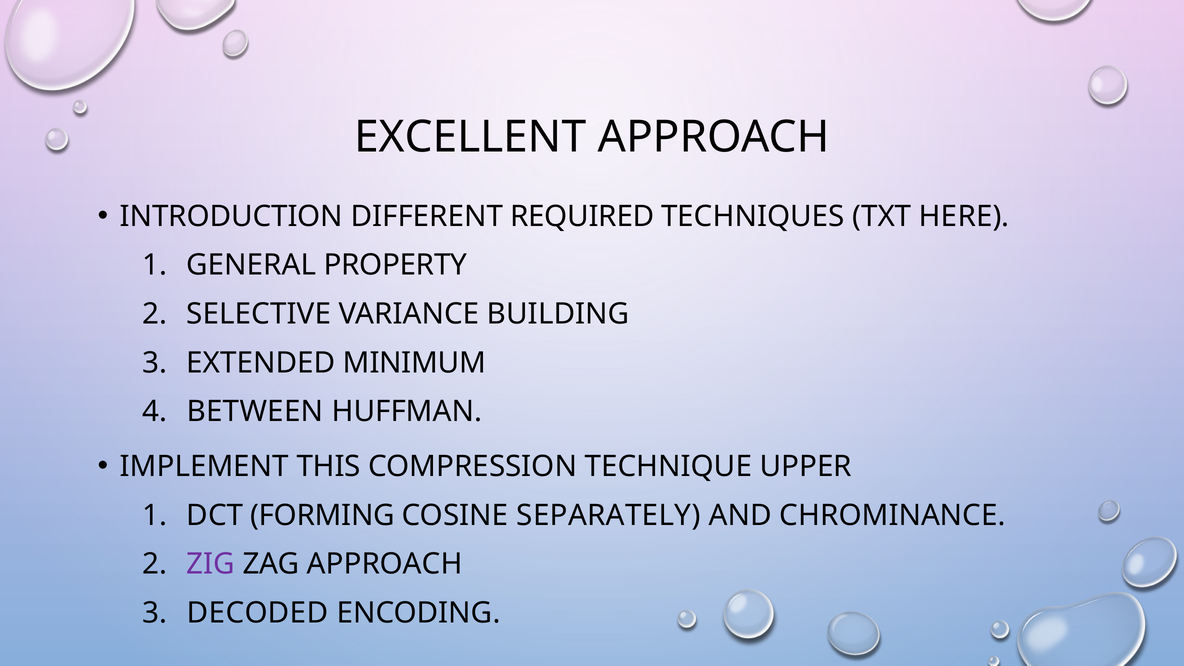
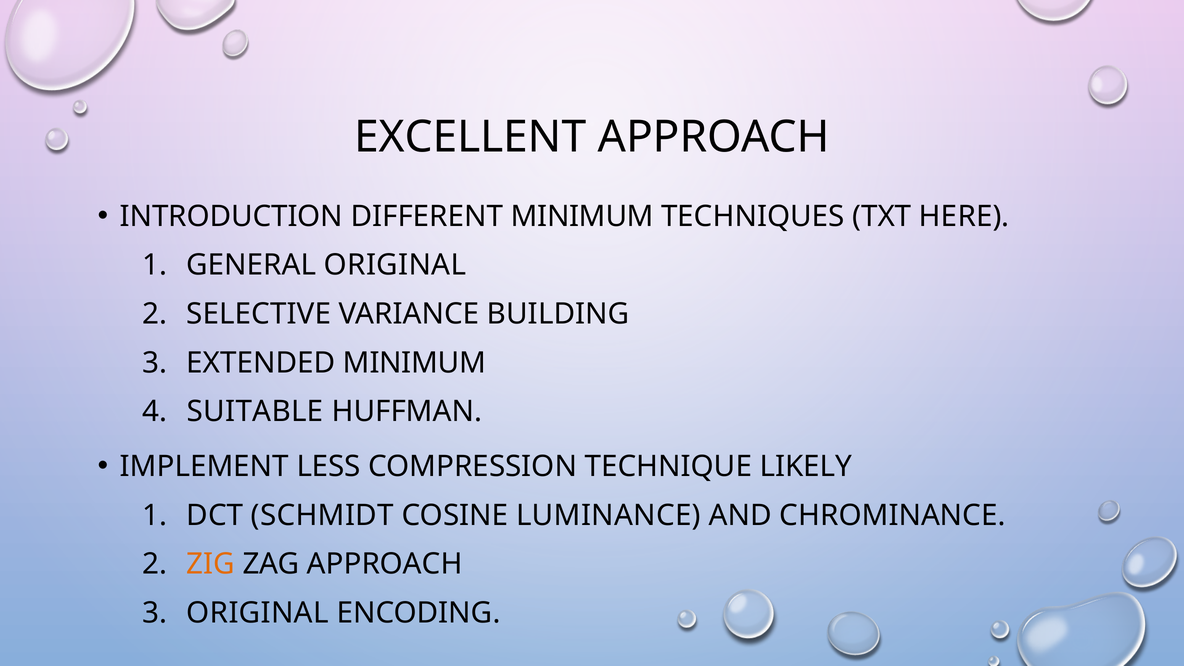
DIFFERENT REQUIRED: REQUIRED -> MINIMUM (582, 216)
GENERAL PROPERTY: PROPERTY -> ORIGINAL (395, 265)
BETWEEN: BETWEEN -> SUITABLE (255, 412)
THIS: THIS -> LESS (329, 466)
UPPER: UPPER -> LIKELY (806, 466)
FORMING: FORMING -> SCHMIDT (322, 515)
SEPARATELY: SEPARATELY -> LUMINANCE (608, 515)
ZIG colour: purple -> orange (211, 564)
DECODED: DECODED -> ORIGINAL (258, 613)
